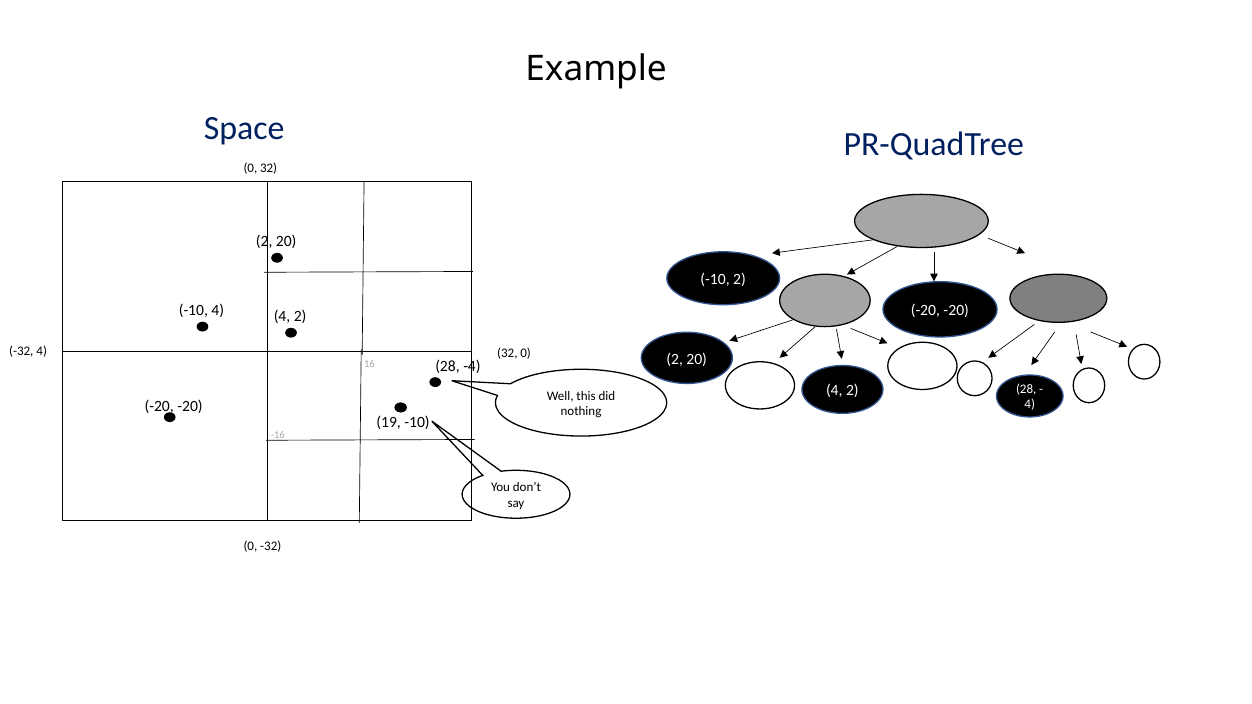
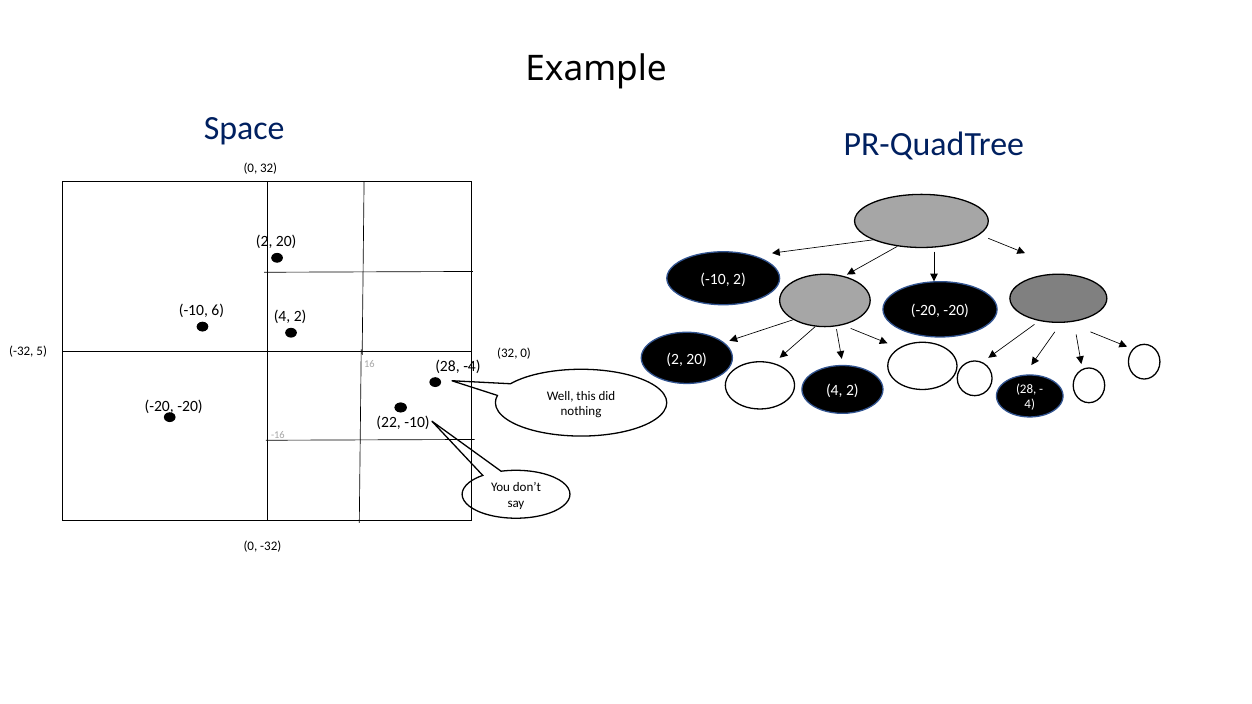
-10 4: 4 -> 6 (218, 311)
-32 4: 4 -> 5 (42, 352)
19: 19 -> 22 (389, 423)
